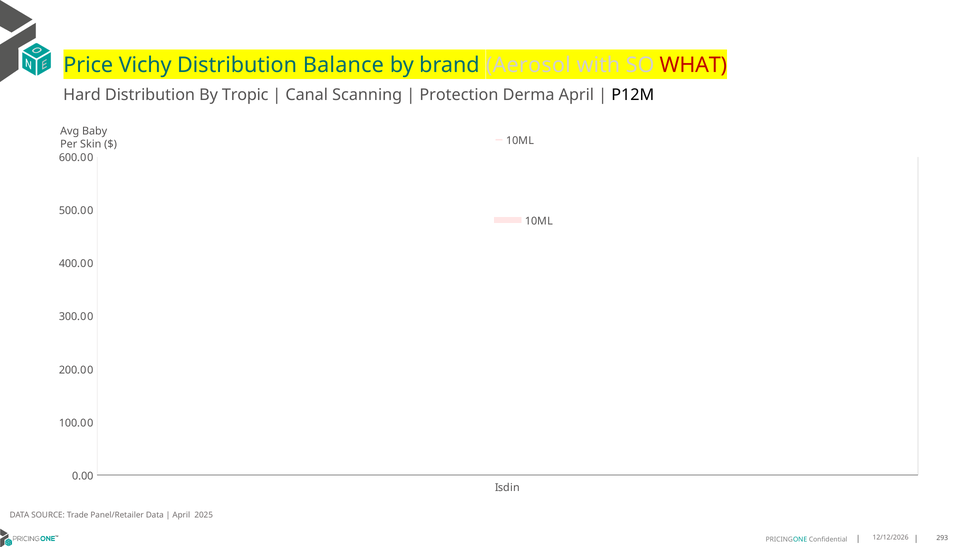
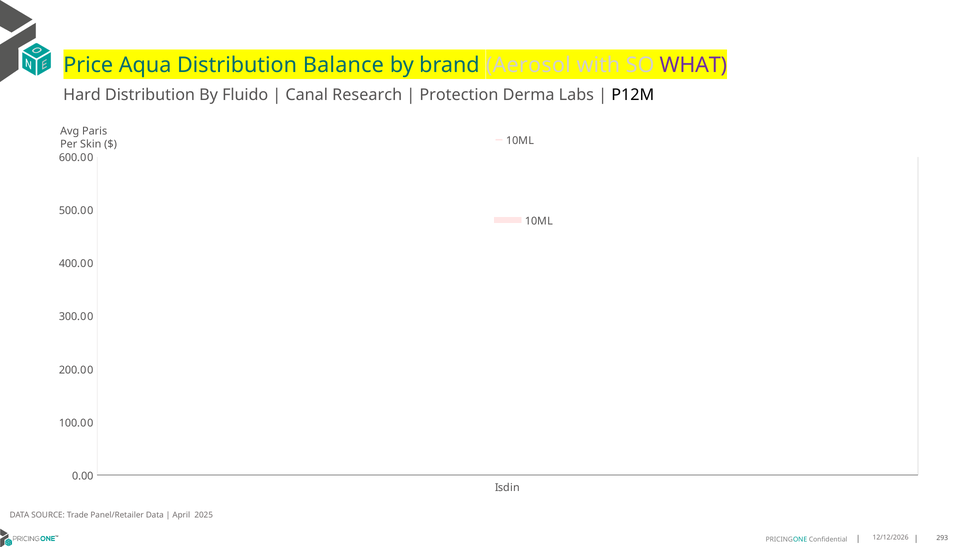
Vichy: Vichy -> Aqua (145, 65)
WHAT colour: red -> purple (693, 65)
Tropic: Tropic -> Fluido (245, 95)
Scanning: Scanning -> Research (367, 95)
Derma April: April -> Labs (576, 95)
Baby: Baby -> Paris (95, 131)
